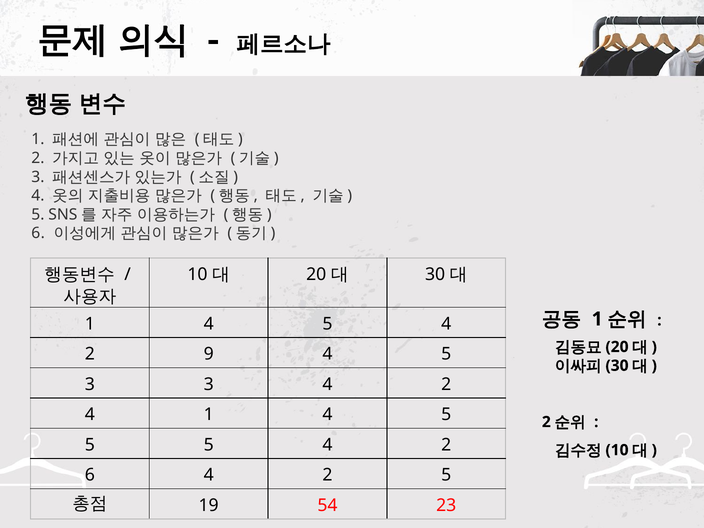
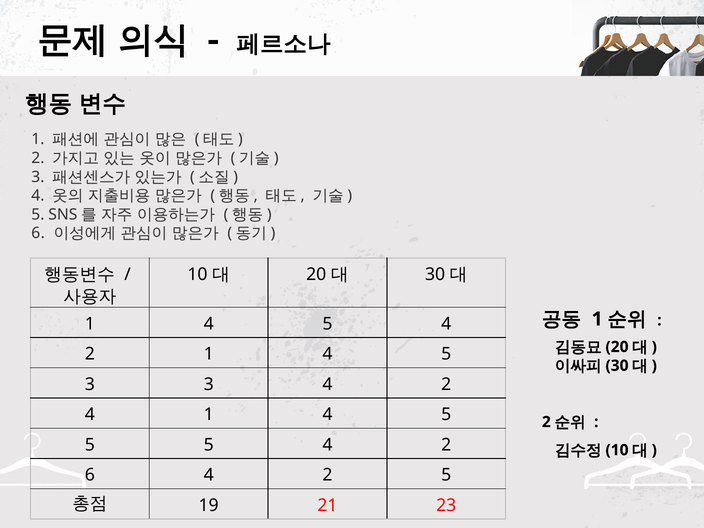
2 9: 9 -> 1 (209, 354)
54: 54 -> 21 (327, 505)
